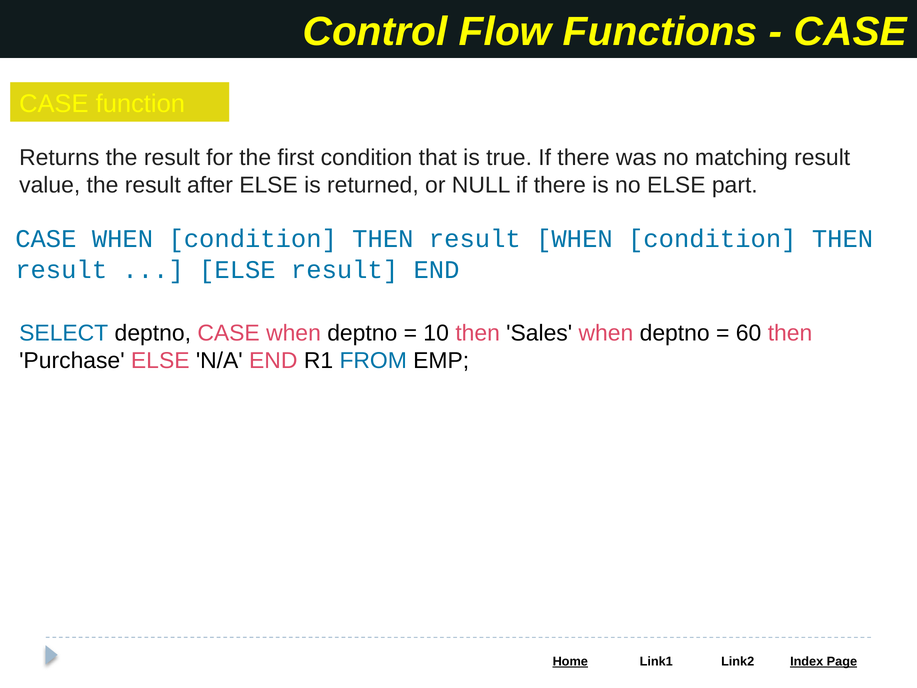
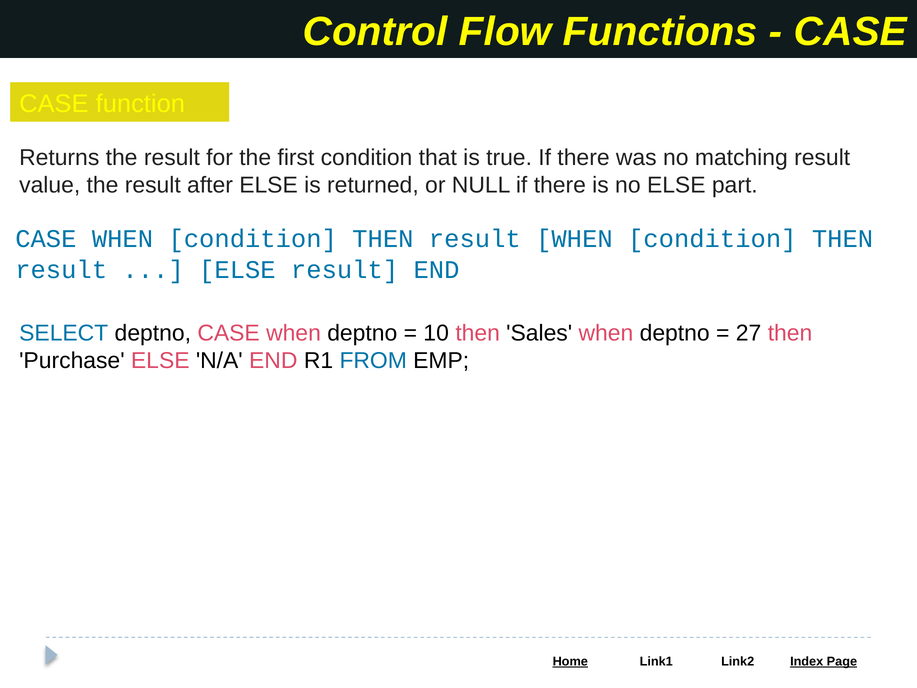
60: 60 -> 27 (749, 333)
